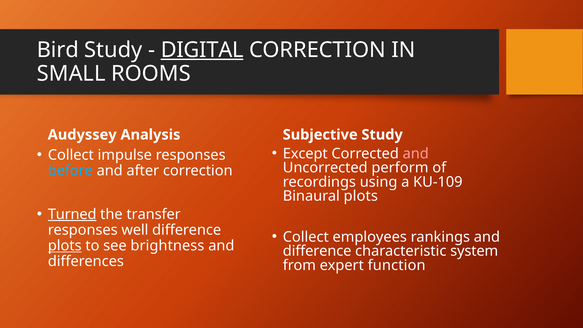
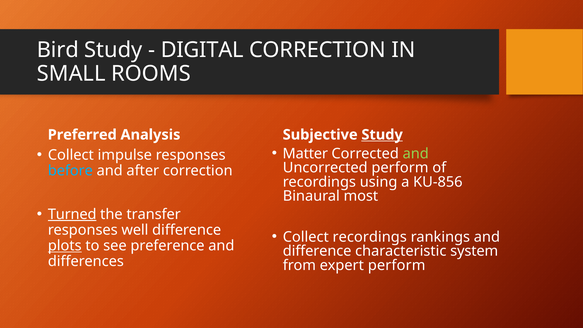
DIGITAL underline: present -> none (202, 50)
Study underline: none -> present (382, 135)
Audyssey: Audyssey -> Preferred (82, 135)
Except: Except -> Matter (305, 154)
and colour: pink -> light green (416, 154)
KU-109: KU-109 -> KU-856 (438, 182)
Binaural plots: plots -> most (361, 196)
Collect employees: employees -> recordings (370, 237)
brightness: brightness -> preference (168, 246)
expert function: function -> perform (397, 265)
